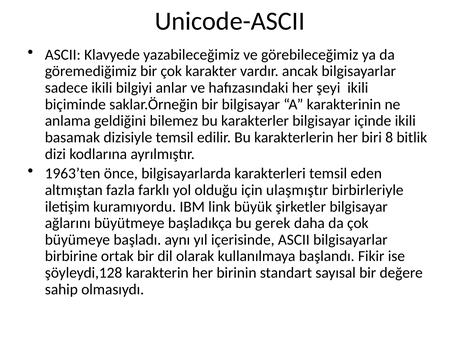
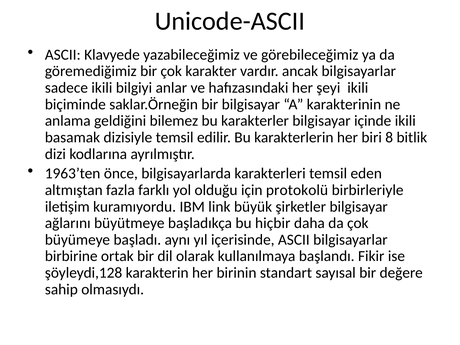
ulaşmıştır: ulaşmıştır -> protokolü (297, 190)
gerek: gerek -> hiçbir (273, 223)
